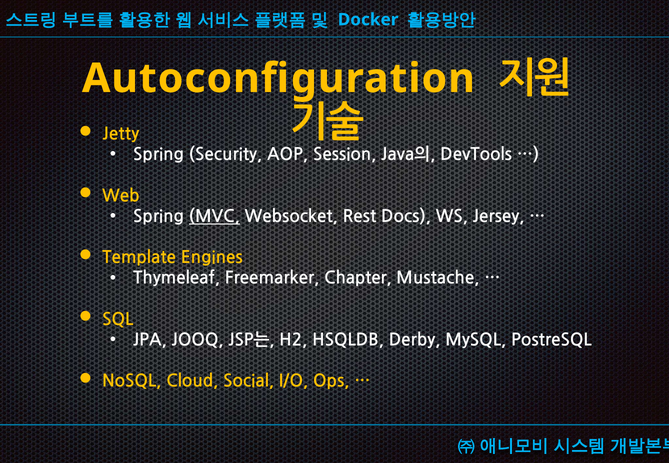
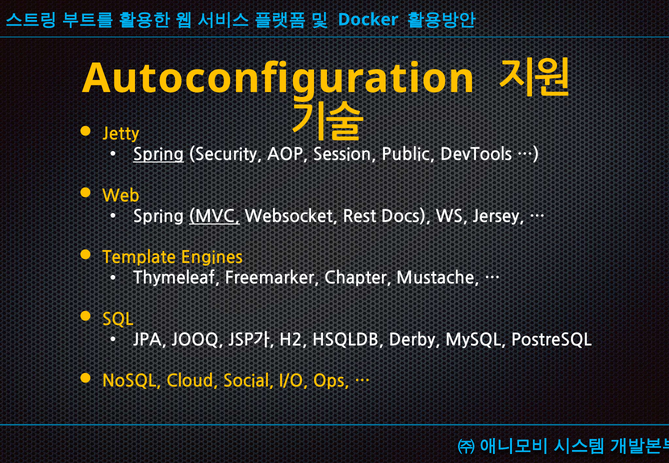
Spring underline: none -> present (159, 155)
Java의: Java의 -> Public (408, 155)
JSP는: JSP는 -> JSP가 (252, 340)
